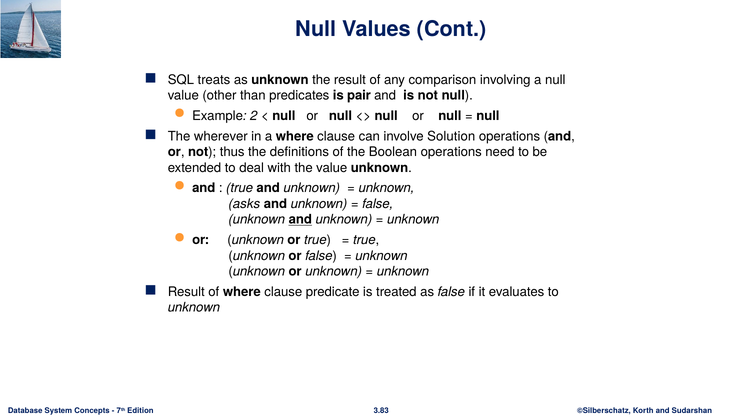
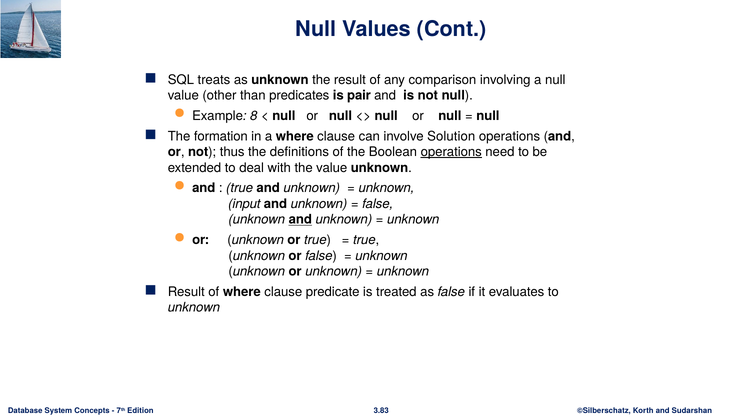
2: 2 -> 8 (254, 116)
wherever: wherever -> formation (221, 136)
operations underline: none -> present (451, 152)
asks: asks -> input (244, 204)
